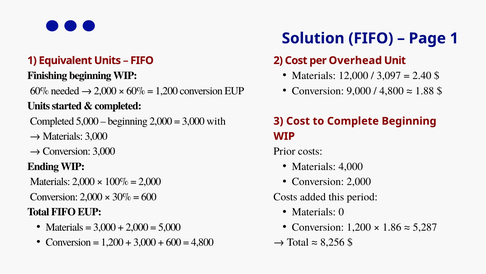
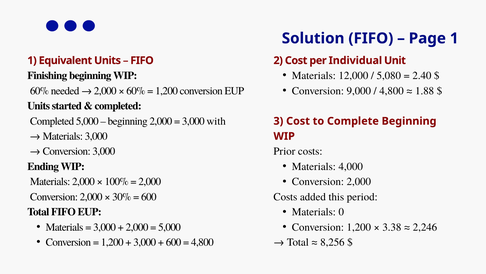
Overhead: Overhead -> Individual (355, 60)
3,097: 3,097 -> 5,080 (389, 75)
1.86: 1.86 -> 3.38 (392, 227)
5,287: 5,287 -> 2,246 (425, 227)
